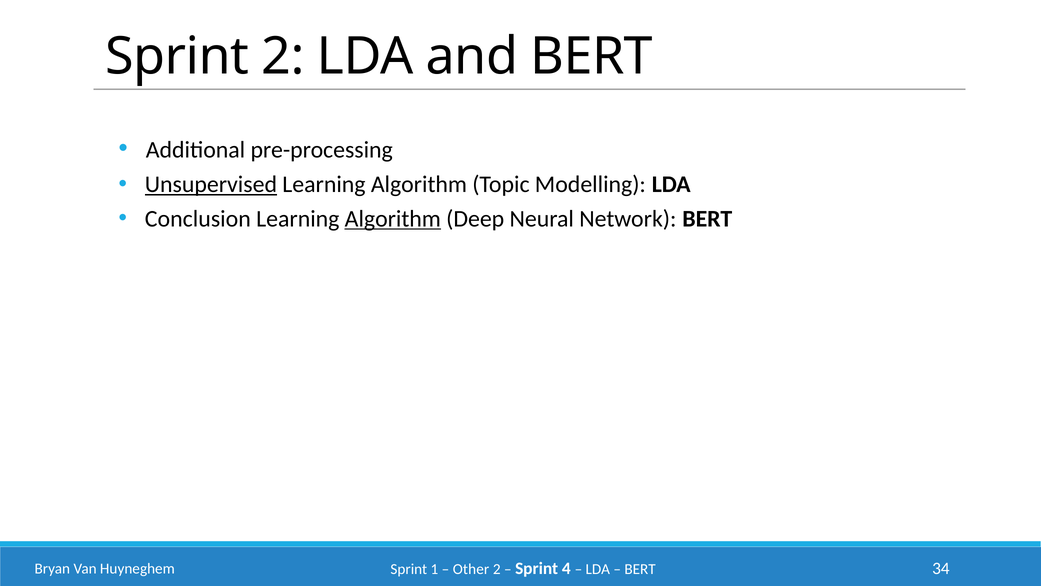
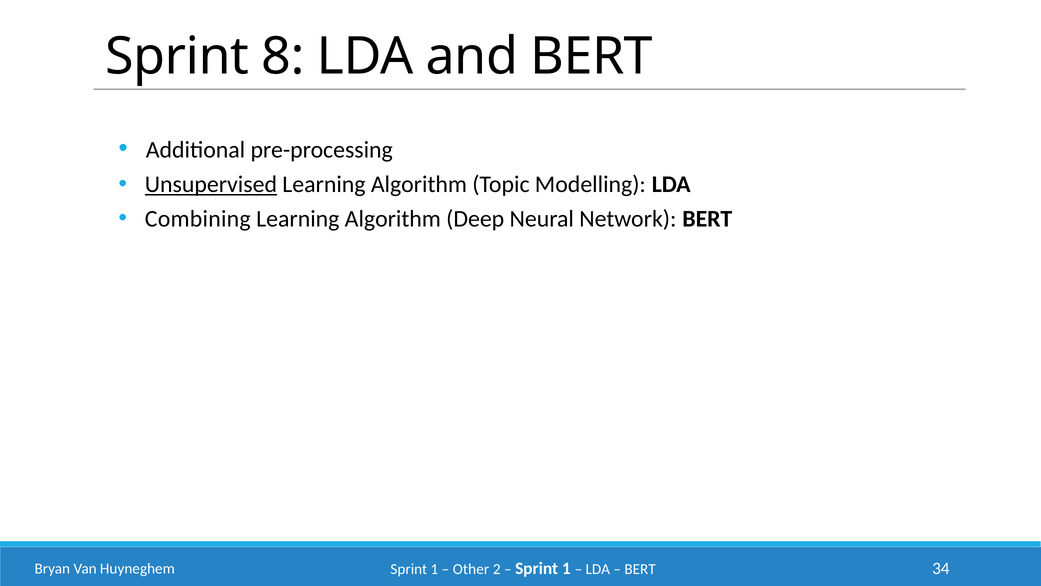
Sprint 2: 2 -> 8 (283, 57)
Conclusion: Conclusion -> Combining (198, 219)
Algorithm underline: present -> none (393, 219)
4: 4 -> 1 (566, 568)
